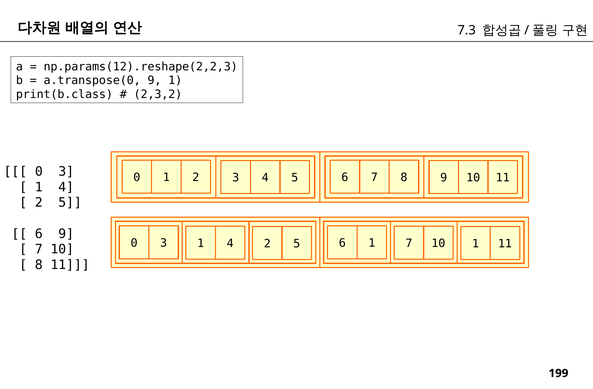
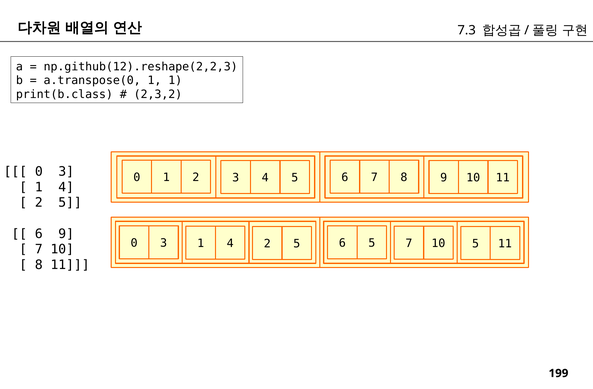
np.params(12).reshape(2,2,3: np.params(12).reshape(2,2,3 -> np.github(12).reshape(2,2,3 (141, 67)
a.transpose(0 9: 9 -> 1 (154, 81)
6 1: 1 -> 5 (372, 243)
10 1: 1 -> 5 (475, 244)
